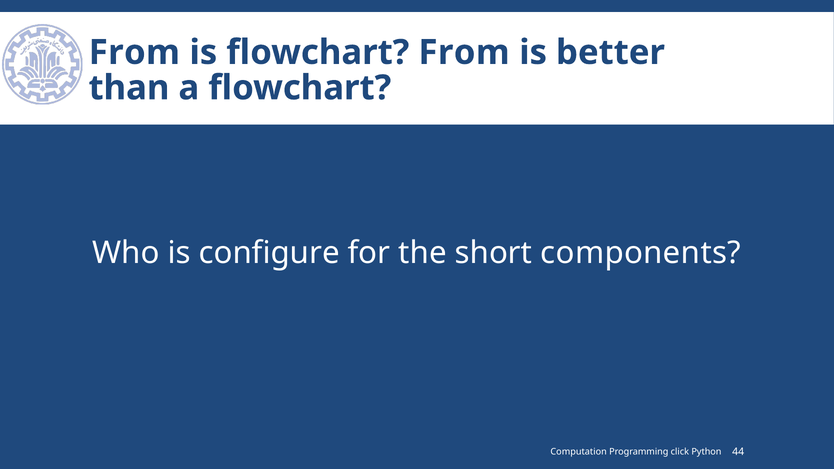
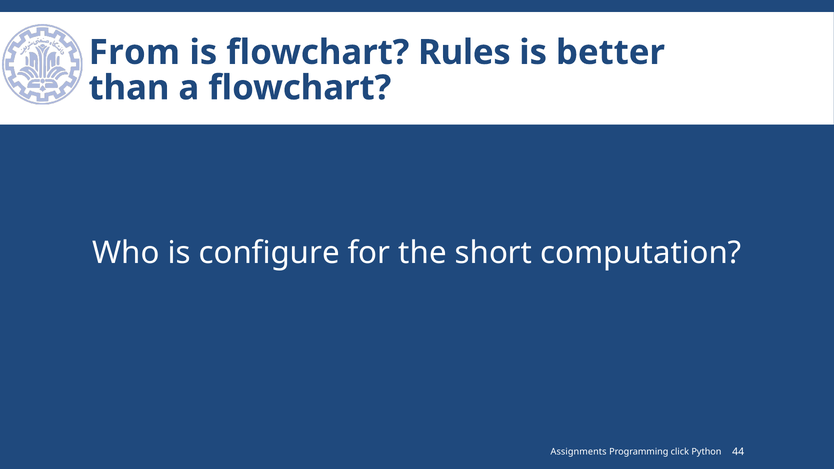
flowchart From: From -> Rules (464, 52)
components: components -> computation (641, 253)
Computation: Computation -> Assignments (579, 452)
